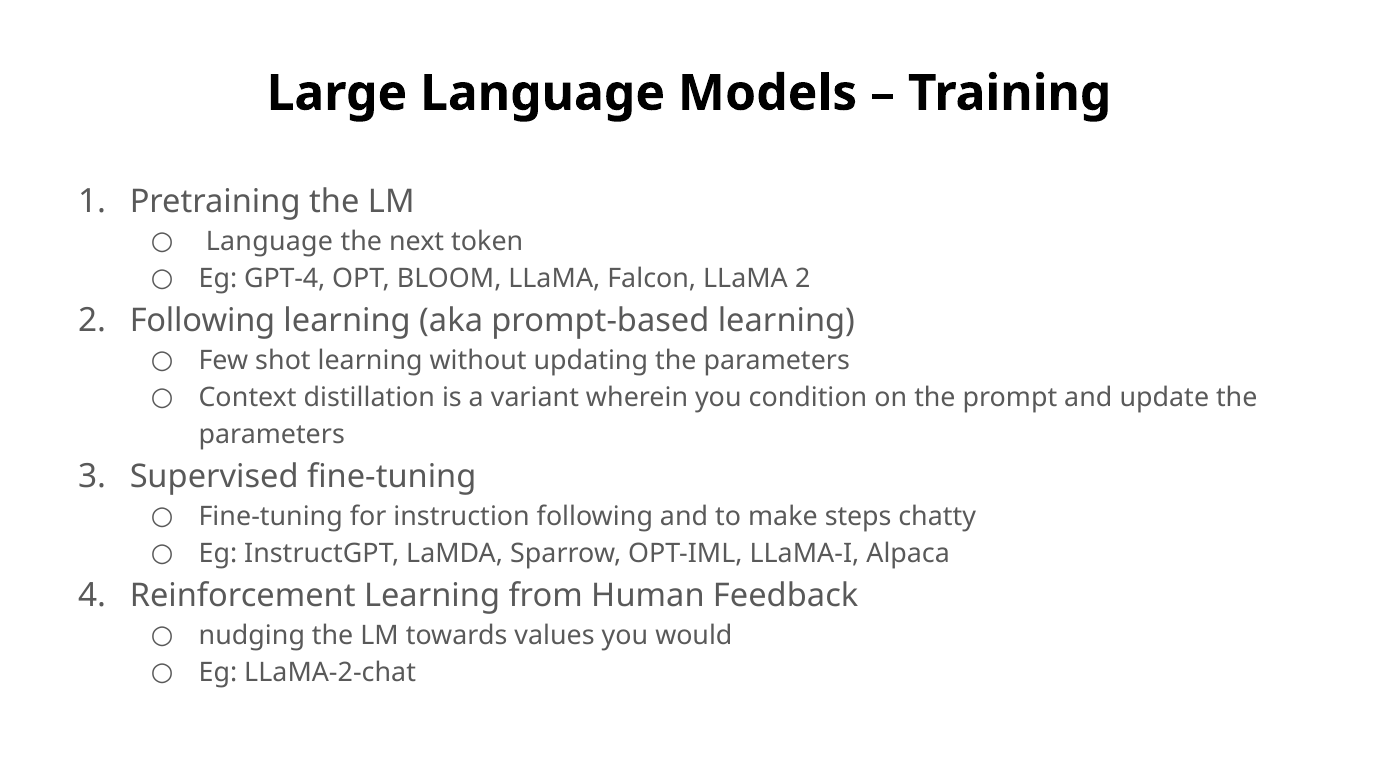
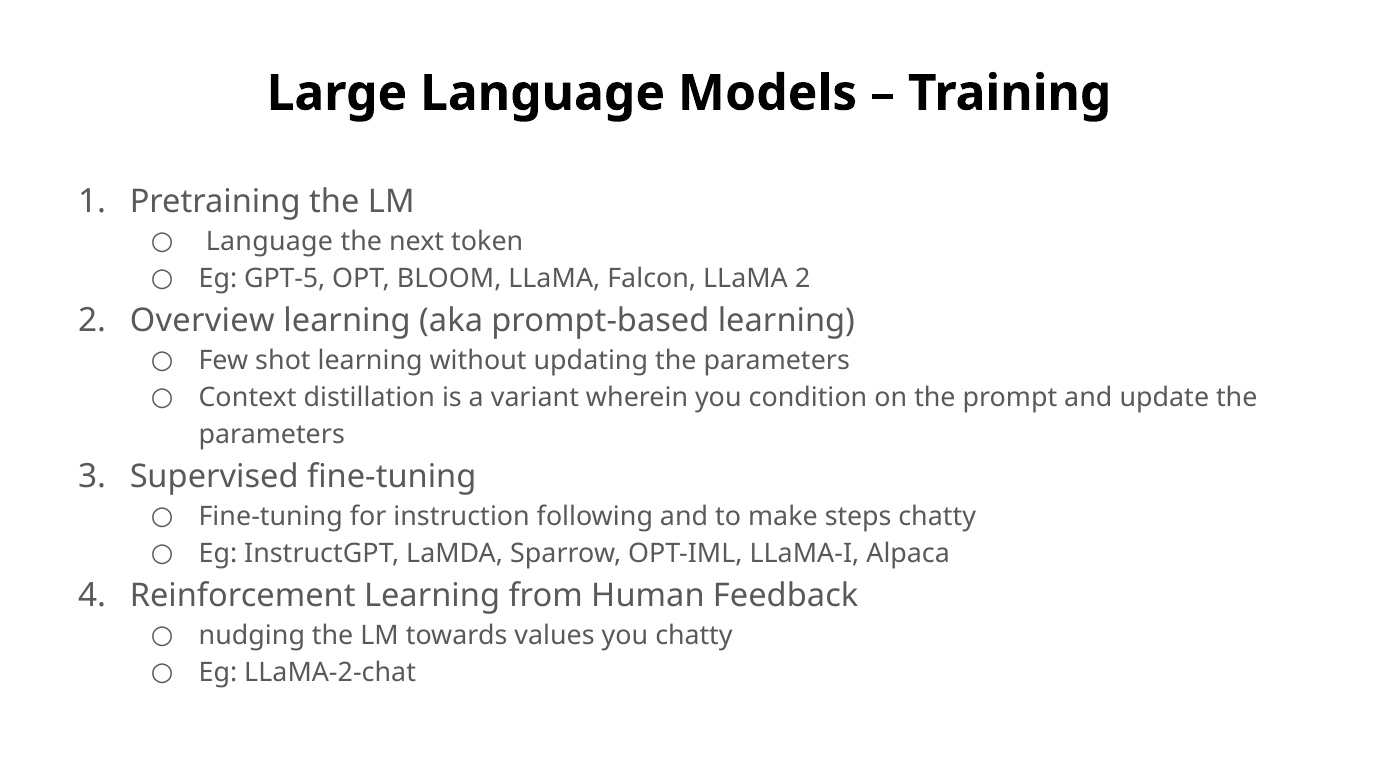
GPT-4: GPT-4 -> GPT-5 (285, 279)
2 Following: Following -> Overview (202, 321)
you would: would -> chatty (694, 635)
